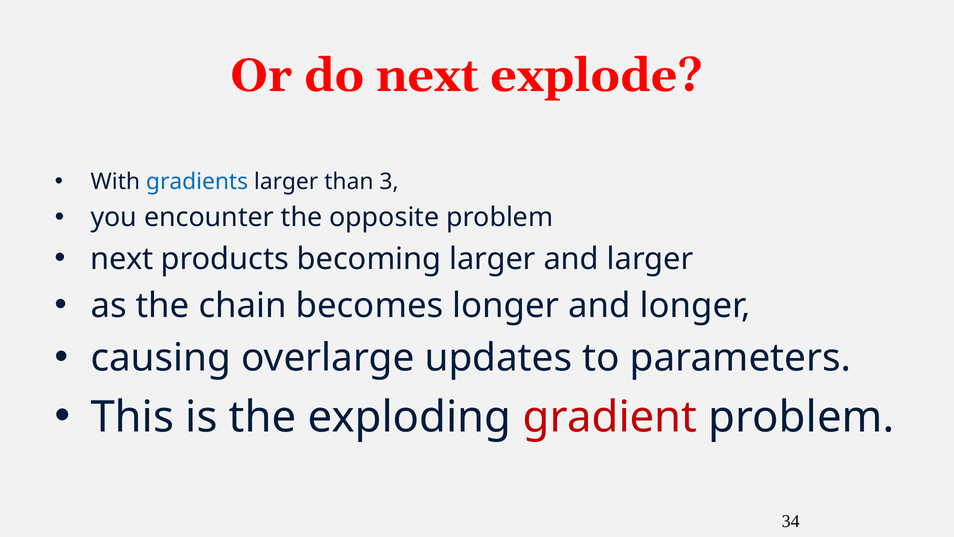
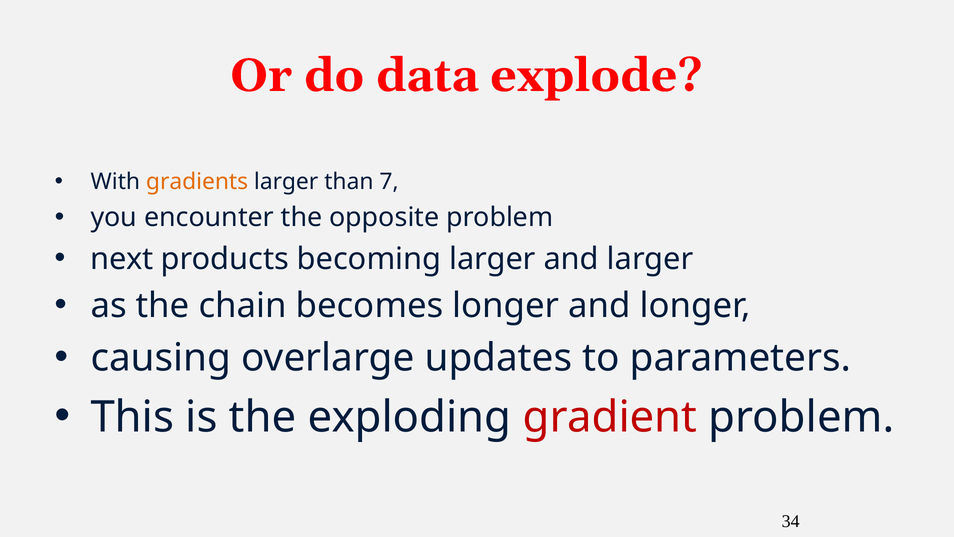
do next: next -> data (427, 76)
gradients colour: blue -> orange (197, 182)
3: 3 -> 7 (389, 182)
